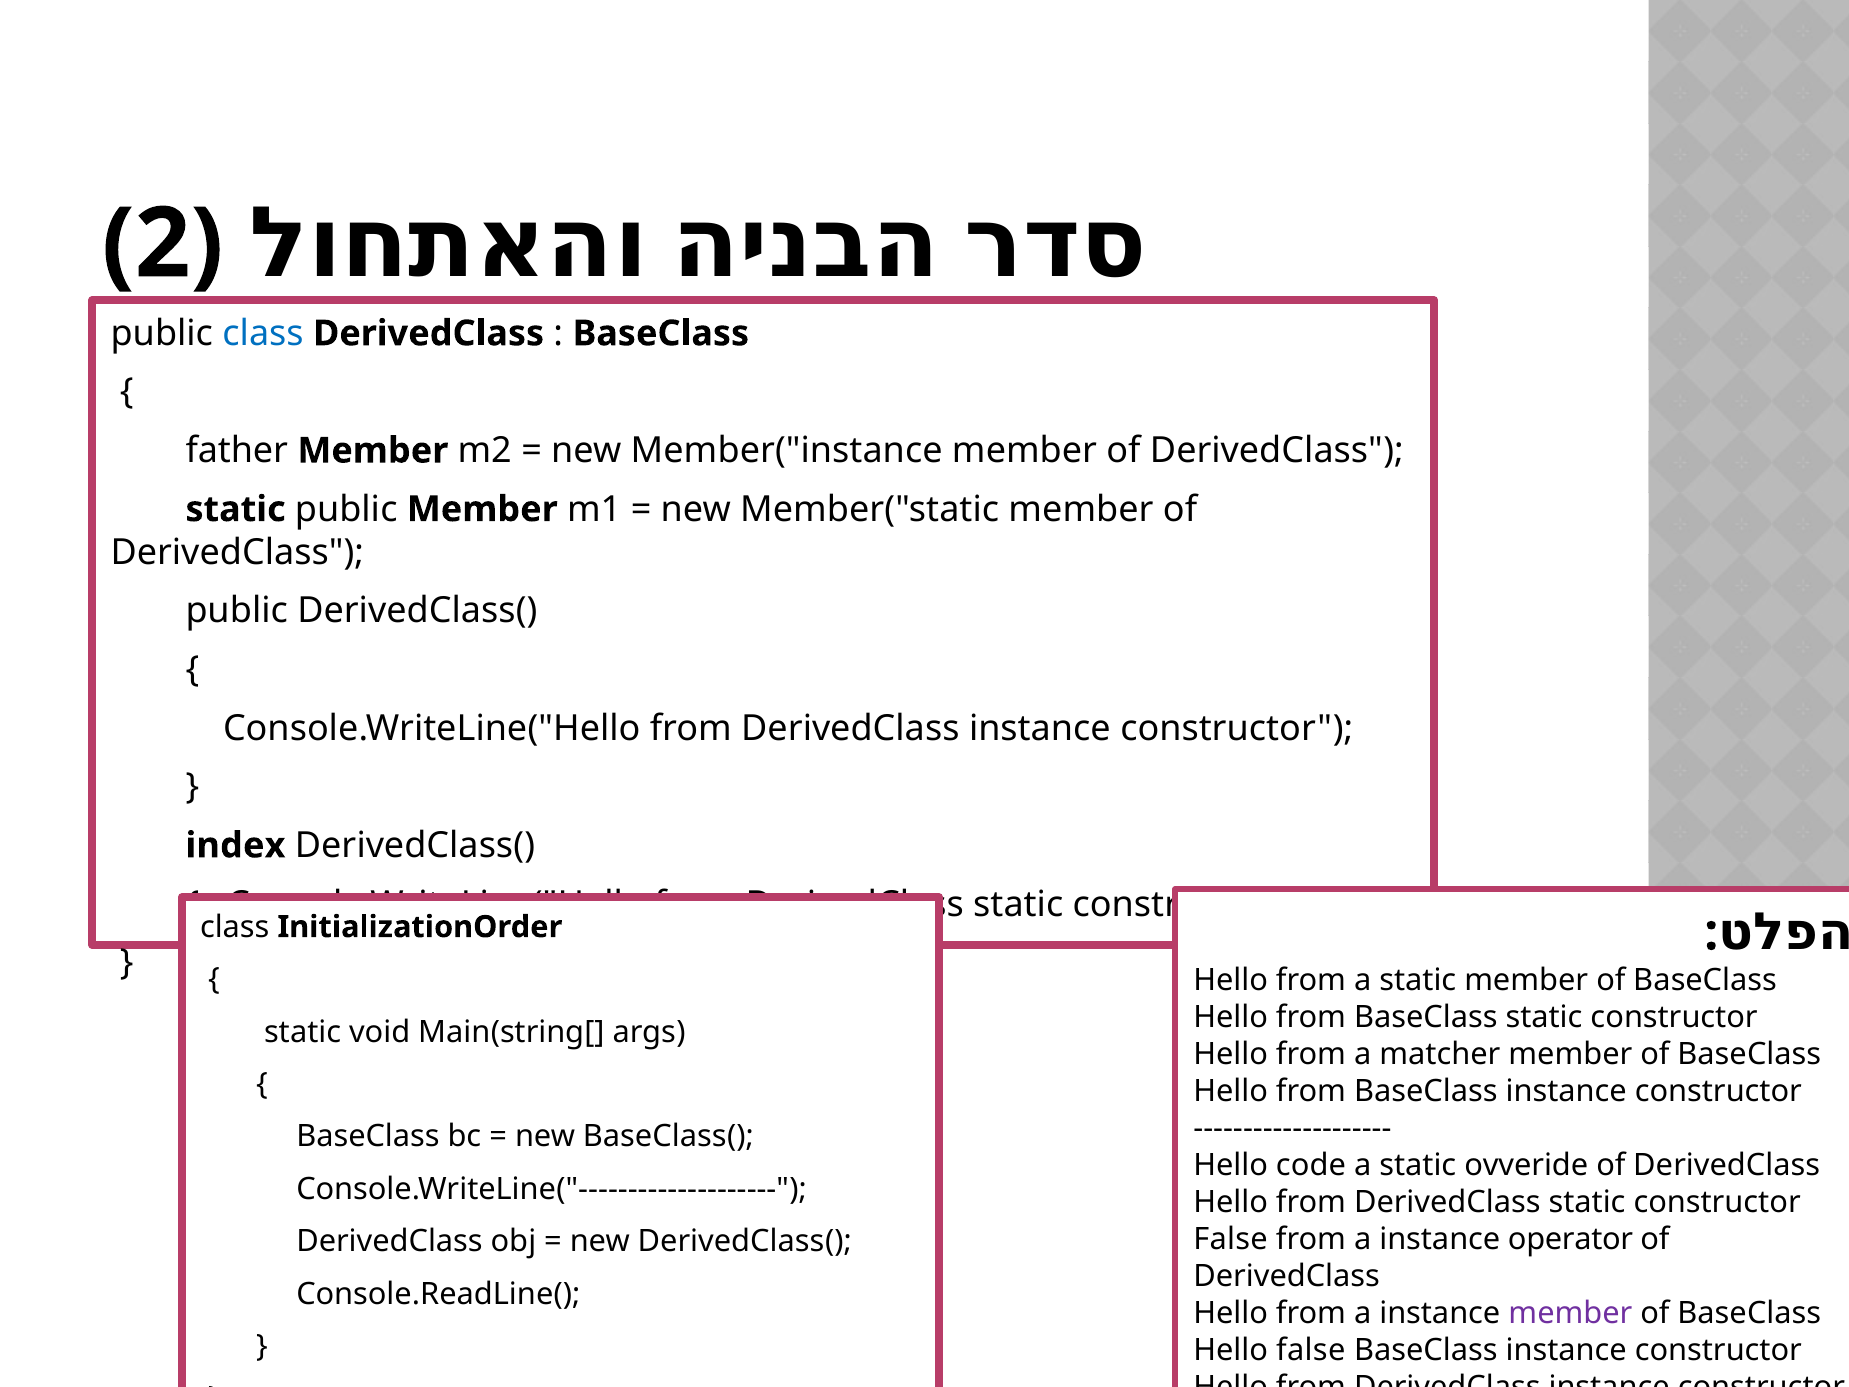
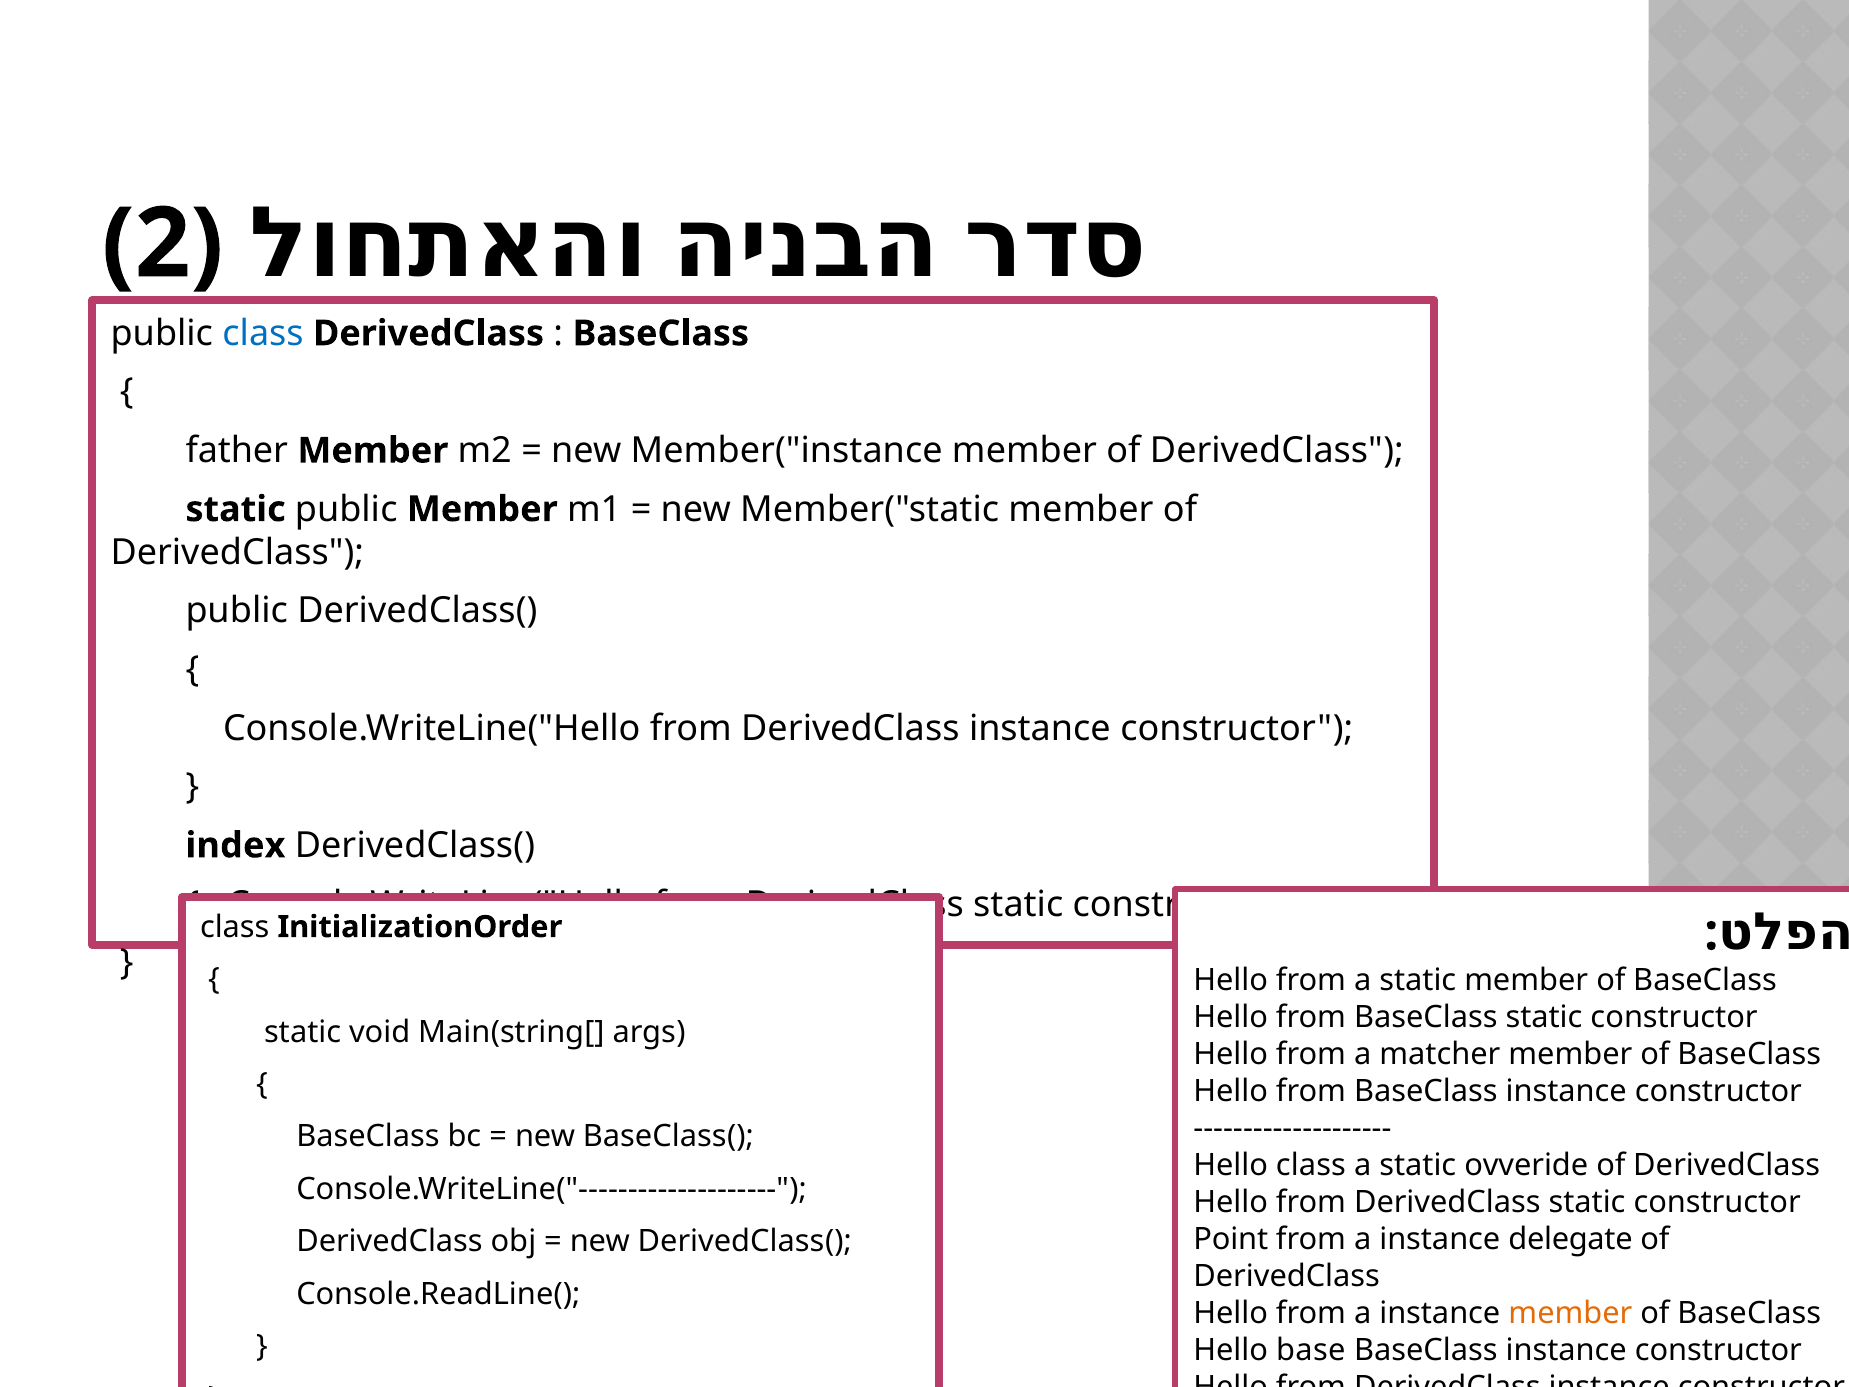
Hello code: code -> class (1311, 1165)
False: False -> Point (1231, 1239)
operator: operator -> delegate (1571, 1239)
member colour: purple -> orange (1570, 1313)
Hello false: false -> base (1311, 1350)
